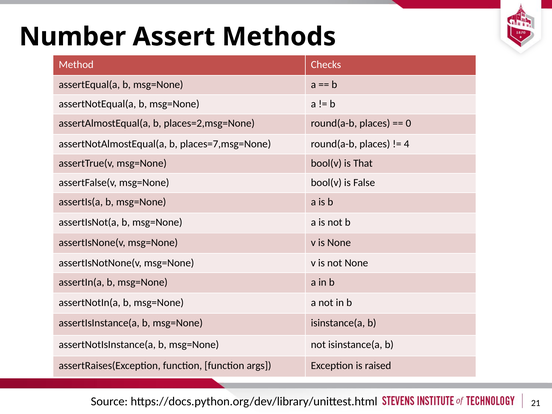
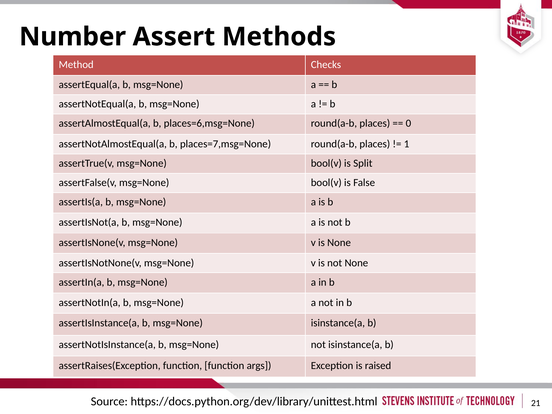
places=2,msg=None: places=2,msg=None -> places=6,msg=None (209, 123)
4: 4 -> 1 (407, 144)
That: That -> Split (363, 163)
